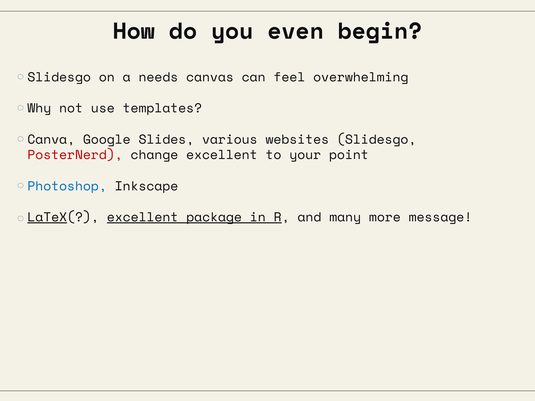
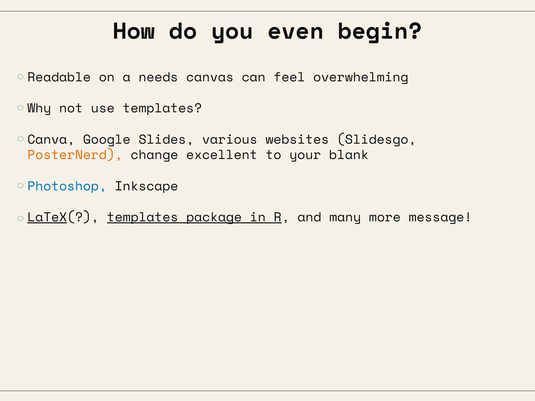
Slidesgo: Slidesgo -> Readable (59, 77)
PosterNerd colour: red -> orange (75, 155)
point: point -> blank (349, 155)
LaTeX( excellent: excellent -> templates (143, 217)
